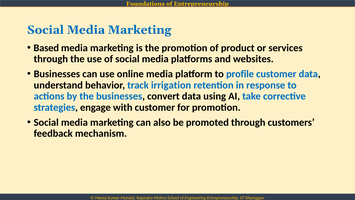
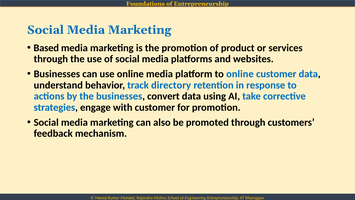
to profile: profile -> online (240, 74)
irrigation: irrigation -> directory (171, 85)
